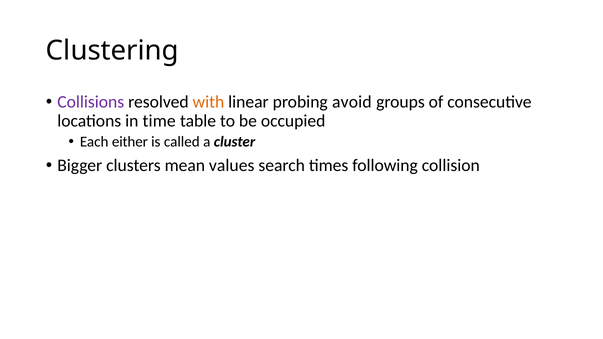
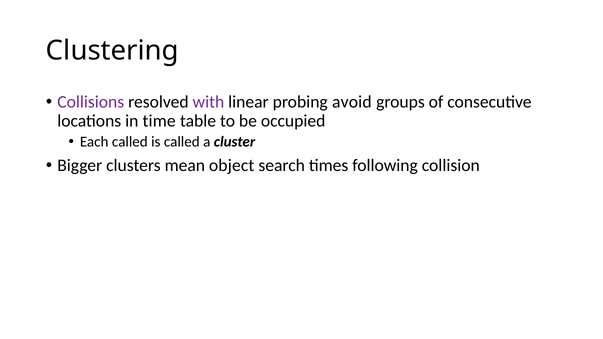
with colour: orange -> purple (208, 102)
Each either: either -> called (130, 142)
values: values -> object (232, 166)
